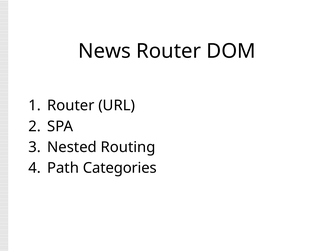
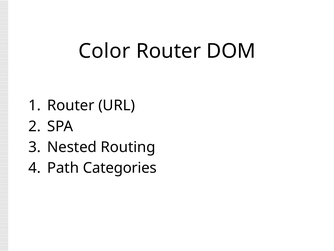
News: News -> Color (104, 51)
